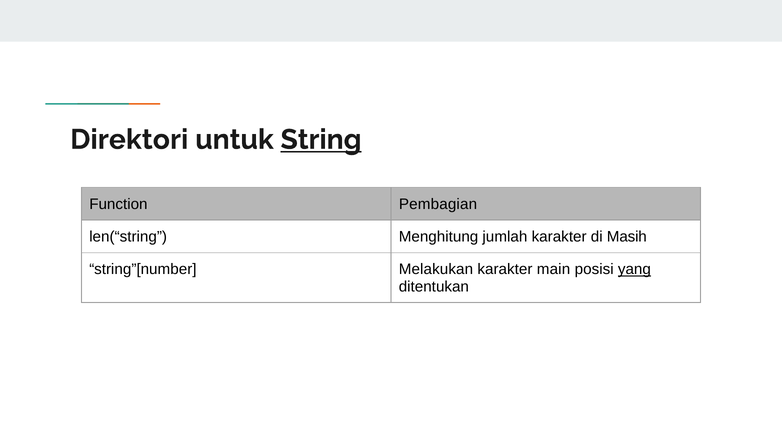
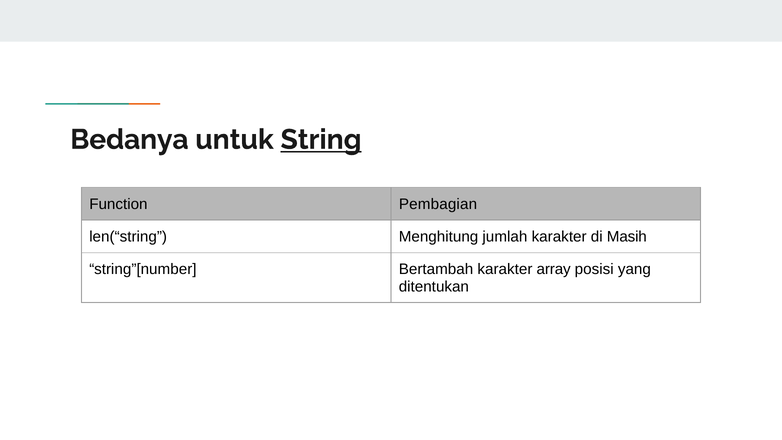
Direktori: Direktori -> Bedanya (129, 140)
Melakukan: Melakukan -> Bertambah (436, 269)
main: main -> array (554, 269)
yang underline: present -> none (634, 269)
